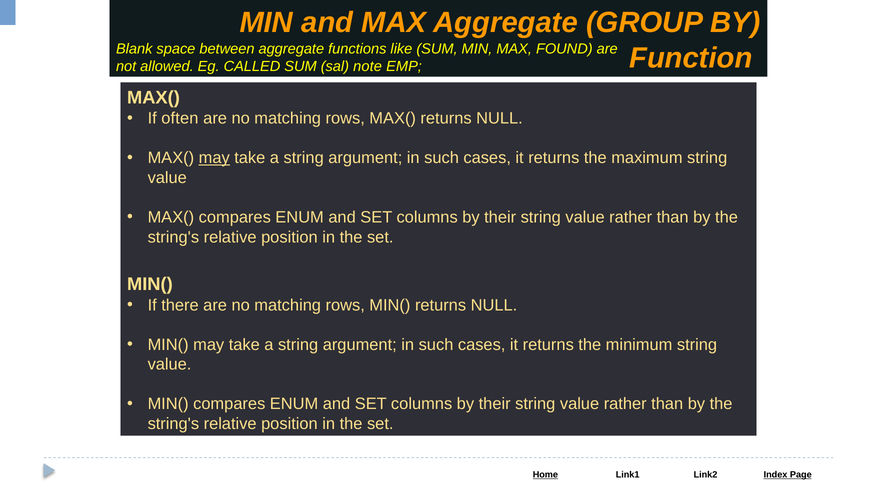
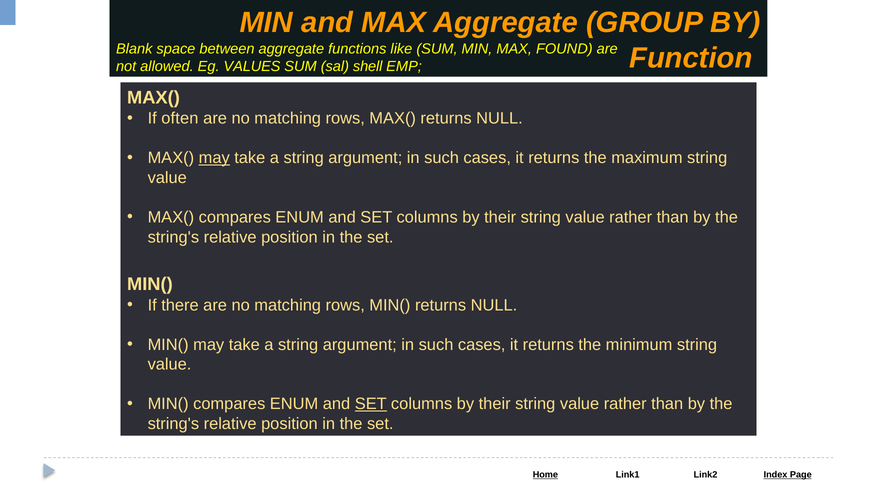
CALLED: CALLED -> VALUES (252, 66)
note: note -> shell (368, 66)
SET underline: none -> present (371, 403)
